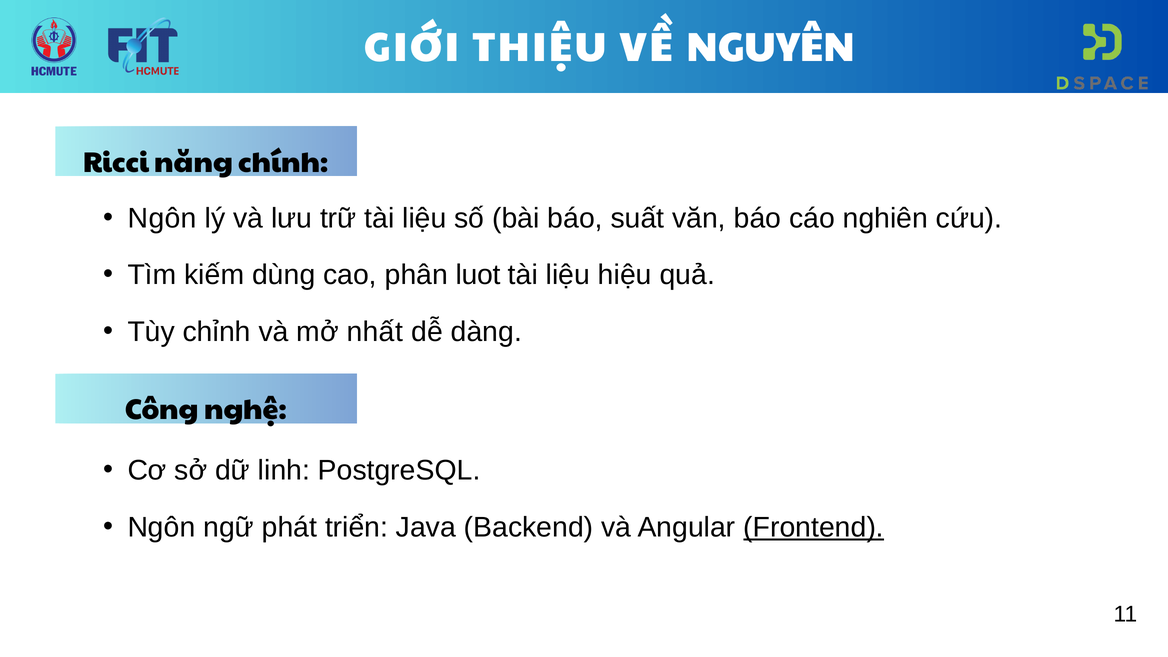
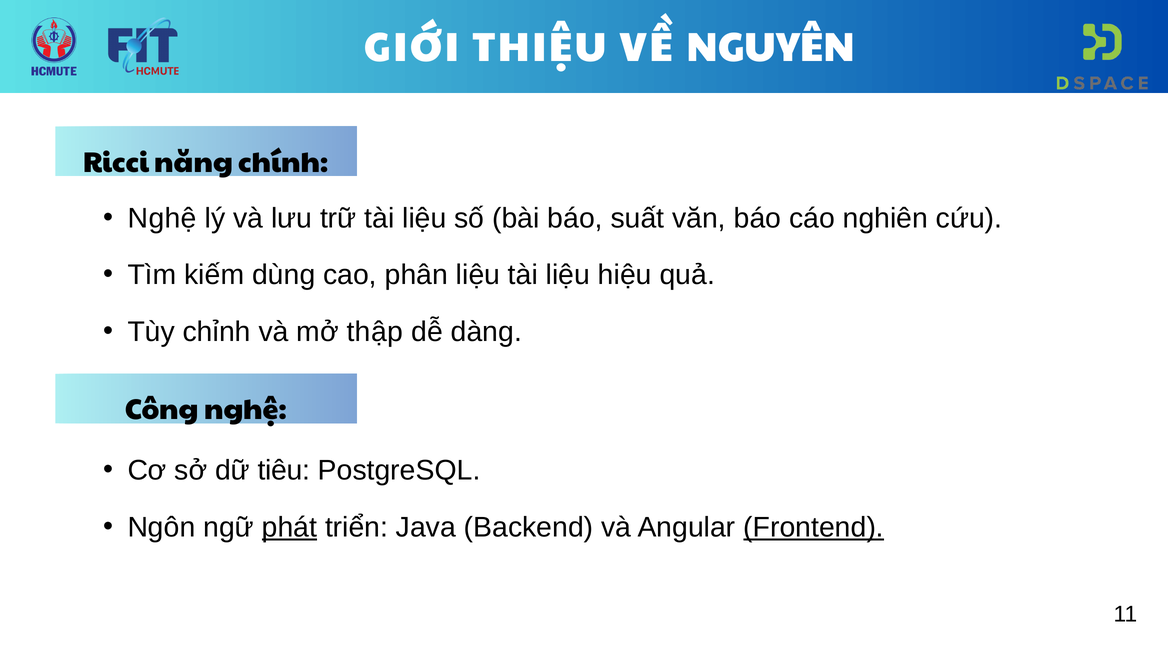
Ngôn: Ngôn -> Nghệ (162, 218)
phân luot: luot -> liệu (478, 275)
nhất: nhất -> thập (375, 332)
linh: linh -> tiêu (284, 470)
phát underline: none -> present (289, 527)
